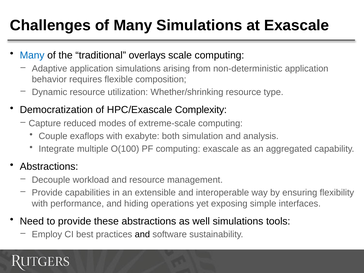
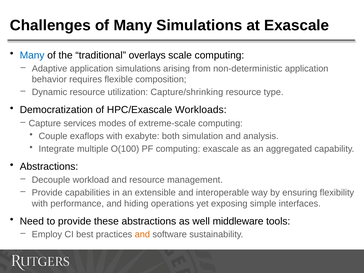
Whether/shrinking: Whether/shrinking -> Capture/shrinking (187, 92)
Complexity: Complexity -> Workloads (201, 110)
reduced: reduced -> services (80, 123)
well simulations: simulations -> middleware (238, 221)
and colour: black -> orange (142, 234)
